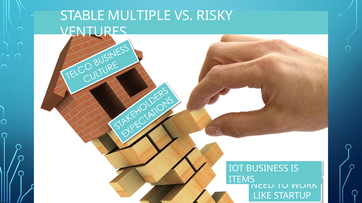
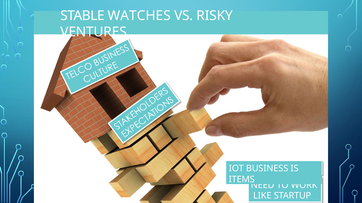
MULTIPLE: MULTIPLE -> WATCHES (139, 16)
